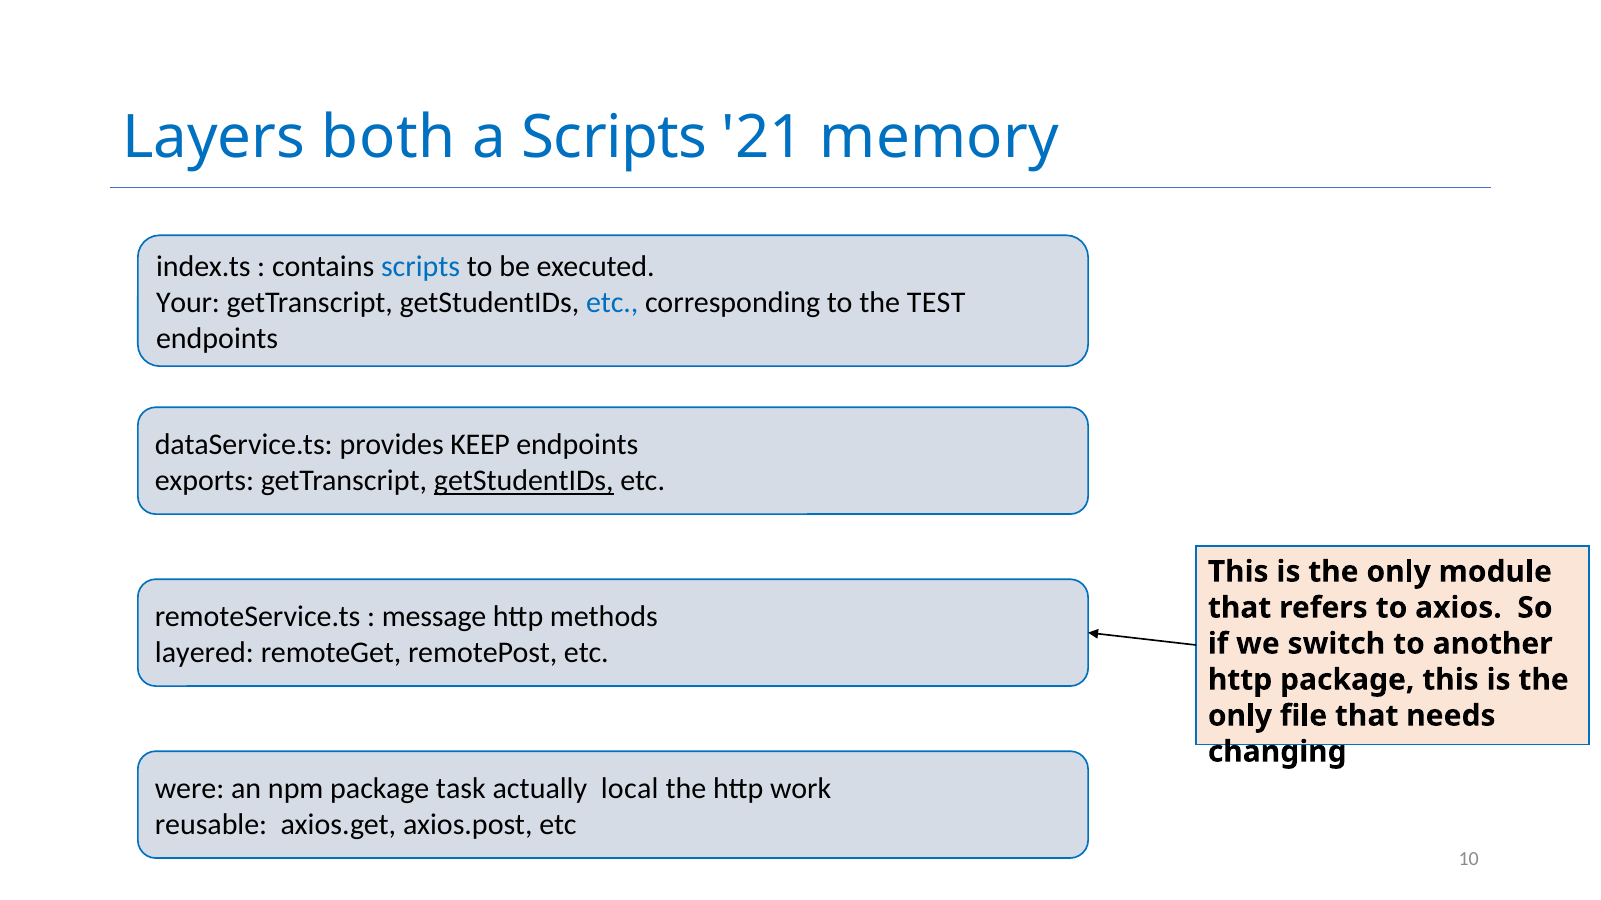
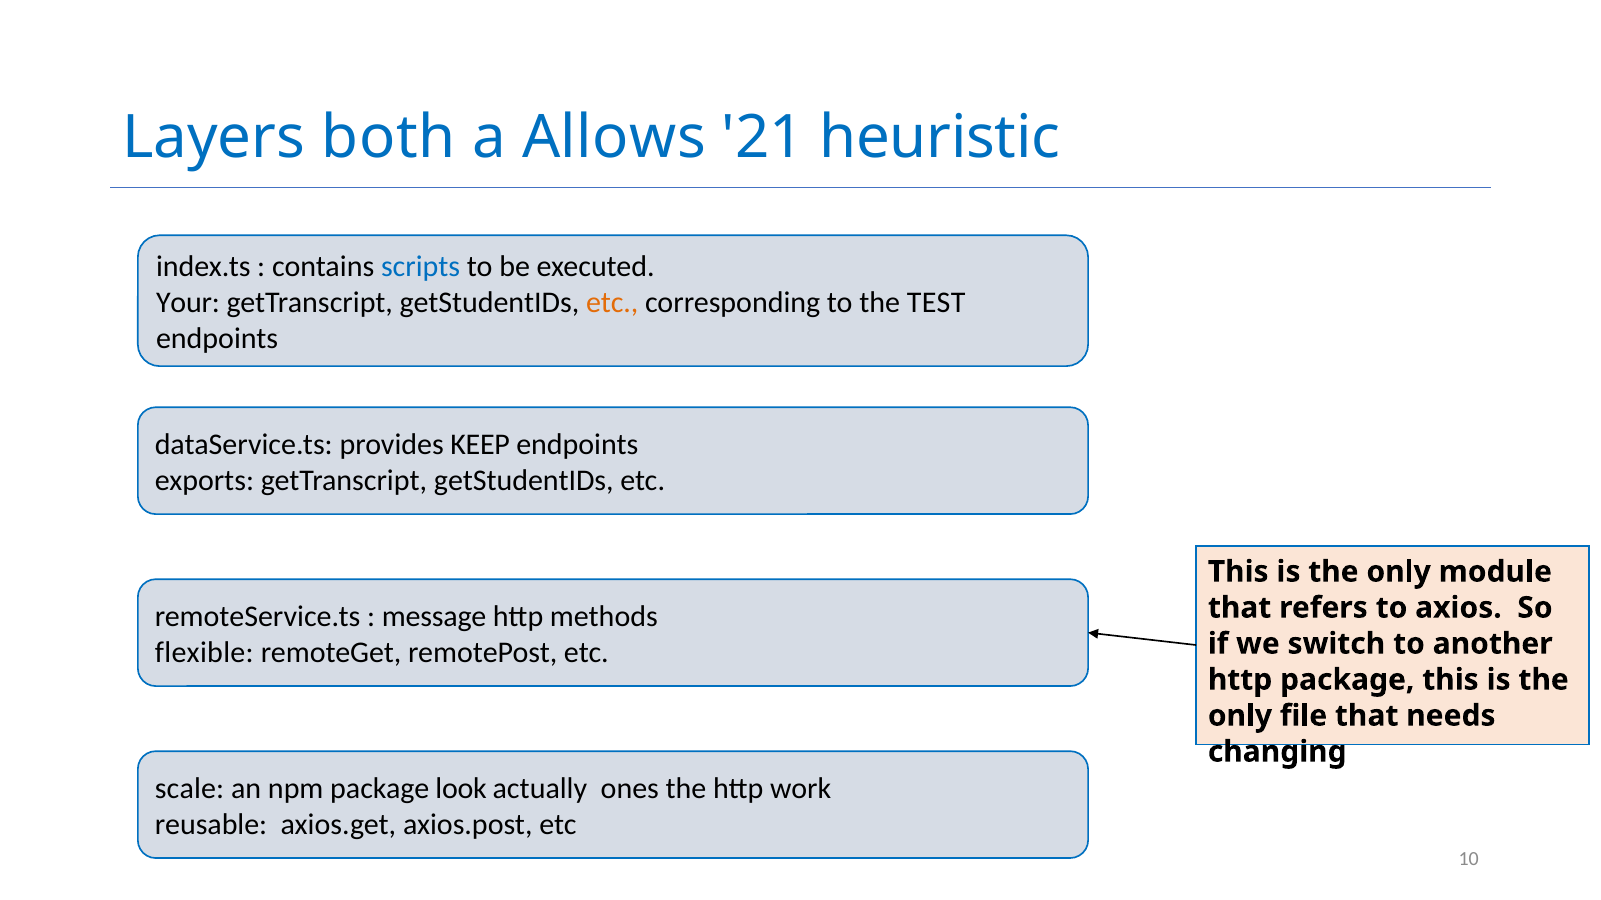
a Scripts: Scripts -> Allows (614, 138)
memory: memory -> heuristic (940, 138)
etc colour: blue -> orange (612, 303)
getStudentIDs underline: present -> none (524, 481)
layered: layered -> flexible (204, 653)
were: were -> scale (190, 789)
task: task -> look (461, 789)
local: local -> ones (630, 789)
